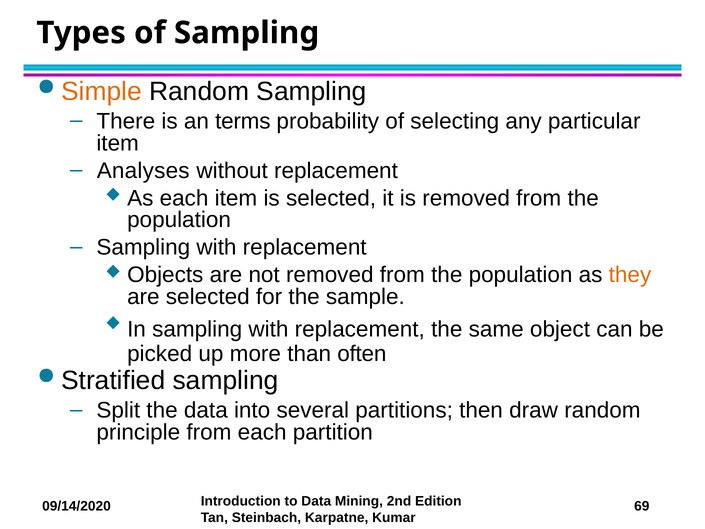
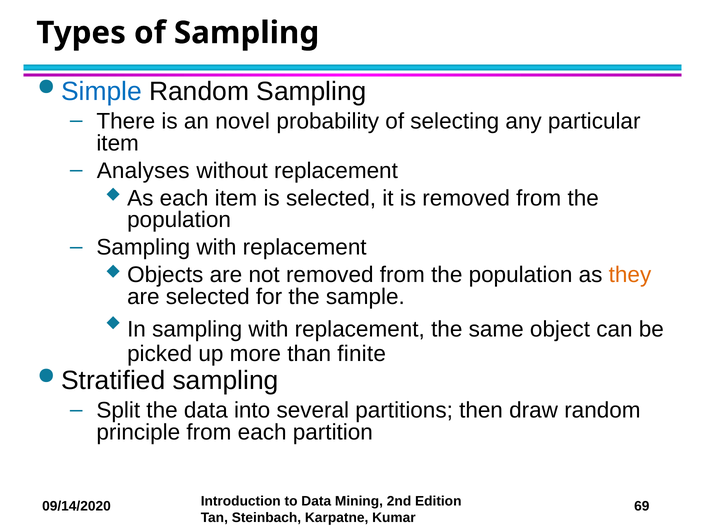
Simple colour: orange -> blue (102, 92)
terms: terms -> novel (243, 121)
often: often -> finite (362, 354)
